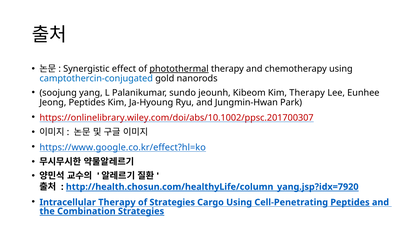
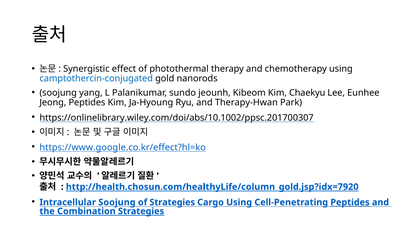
photothermal underline: present -> none (179, 69)
Kim Therapy: Therapy -> Chaekyu (307, 93)
Jungmin-Hwan: Jungmin-Hwan -> Therapy-Hwan (246, 103)
https://onlinelibrary.wiley.com/doi/abs/10.1002/ppsc.201700307 colour: red -> black (177, 118)
http://health.chosun.com/healthyLife/column_yang.jsp?idx=7920: http://health.chosun.com/healthyLife/column_yang.jsp?idx=7920 -> http://health.chosun.com/healthyLife/column_gold.jsp?idx=7920 (212, 187)
Intracellular Therapy: Therapy -> Soojung (117, 202)
